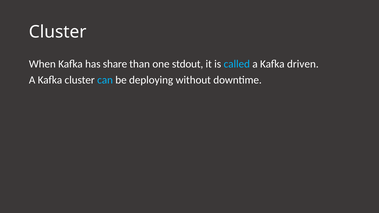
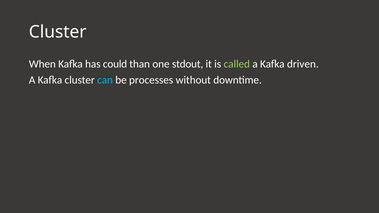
share: share -> could (115, 64)
called colour: light blue -> light green (237, 64)
deploying: deploying -> processes (151, 80)
